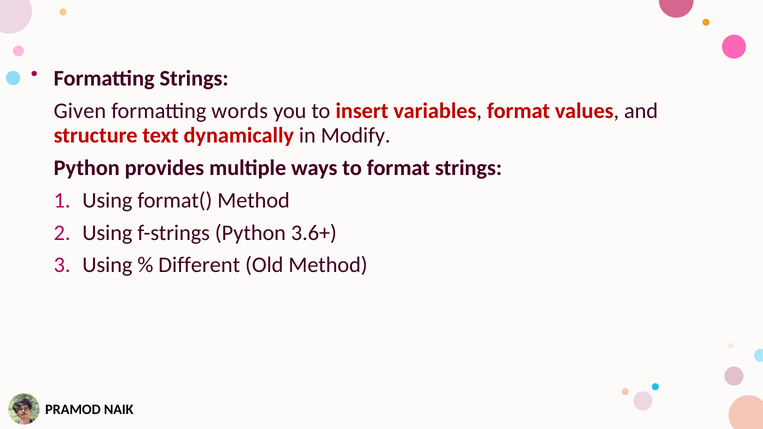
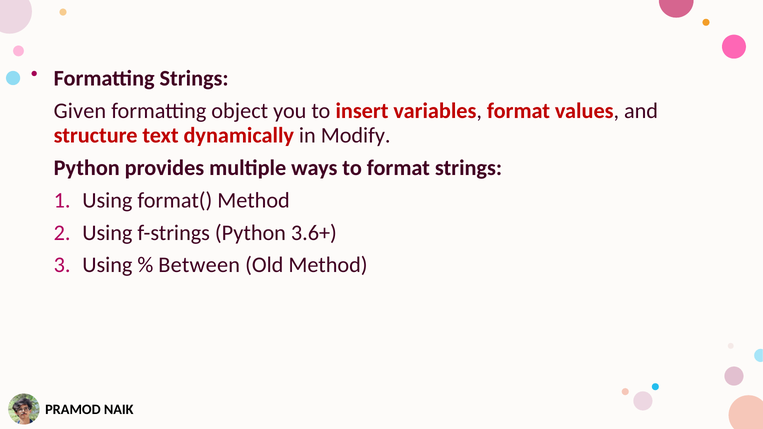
words: words -> object (240, 111)
Different: Different -> Between (199, 265)
